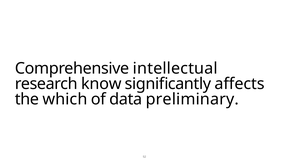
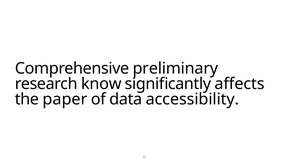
intellectual: intellectual -> preliminary (175, 69)
which: which -> paper (65, 100)
preliminary: preliminary -> accessibility (192, 100)
